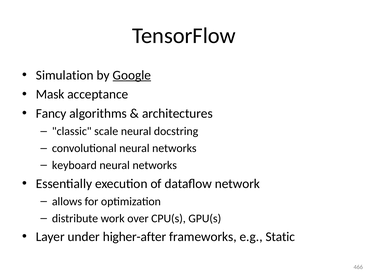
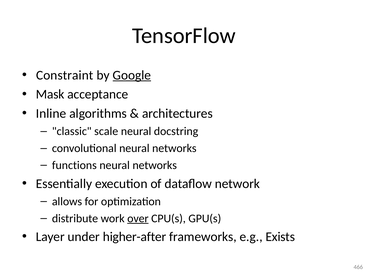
Simulation: Simulation -> Constraint (65, 75)
Fancy: Fancy -> Inline (51, 114)
keyboard: keyboard -> functions (74, 165)
over underline: none -> present (138, 218)
Static: Static -> Exists (280, 237)
